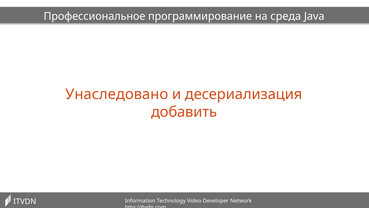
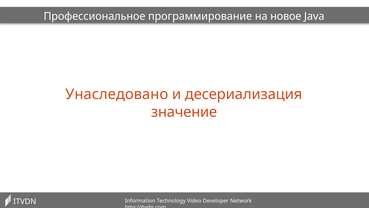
среда: среда -> новое (286, 16)
добавить: добавить -> значение (184, 112)
